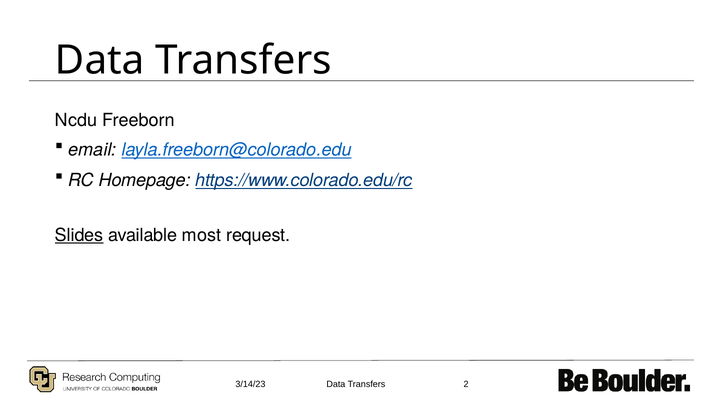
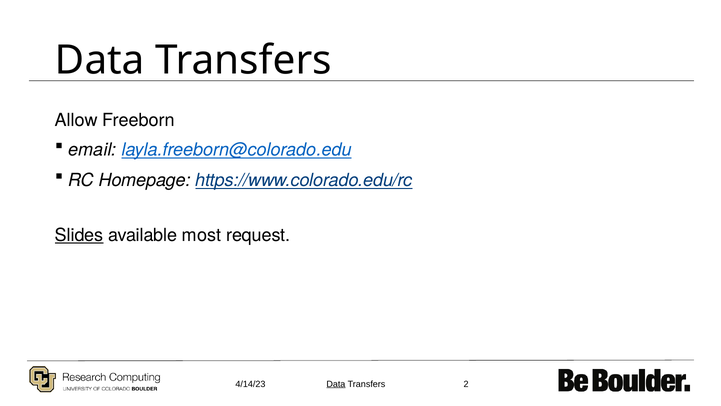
Ncdu: Ncdu -> Allow (76, 120)
3/14/23: 3/14/23 -> 4/14/23 (250, 384)
Data underline: none -> present (336, 384)
